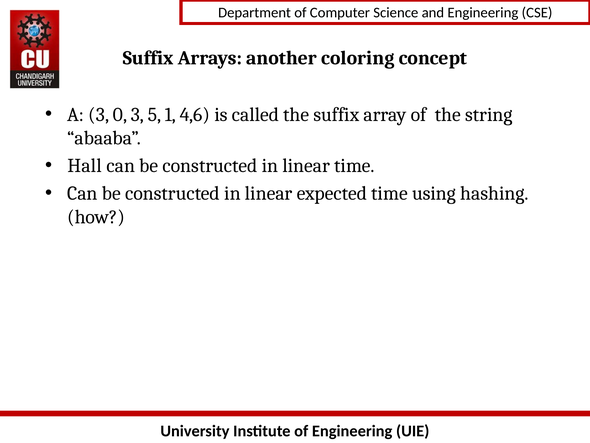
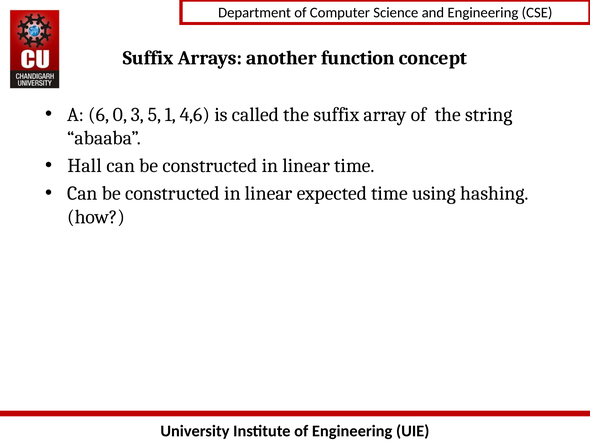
coloring: coloring -> function (358, 58)
A 3: 3 -> 6 (99, 114)
